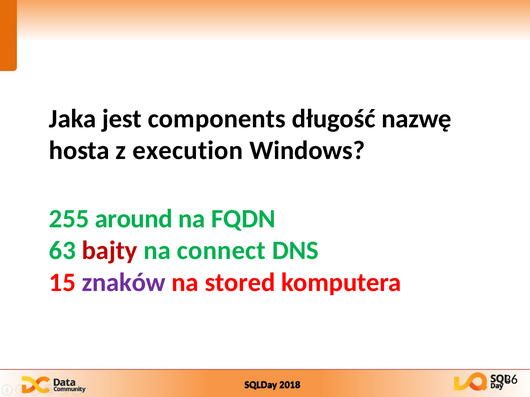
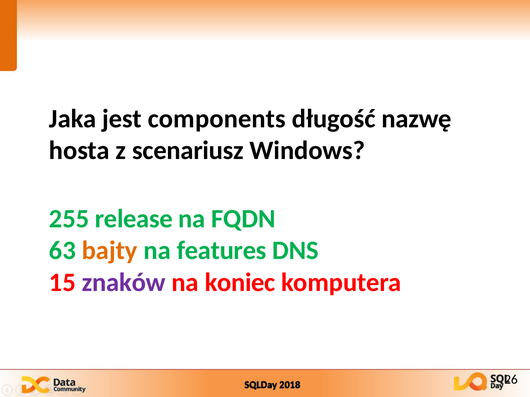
execution: execution -> scenariusz (188, 151)
around: around -> release (134, 219)
bajty colour: red -> orange (110, 251)
connect: connect -> features (222, 251)
stored: stored -> koniec (240, 283)
36: 36 -> 26 (511, 380)
